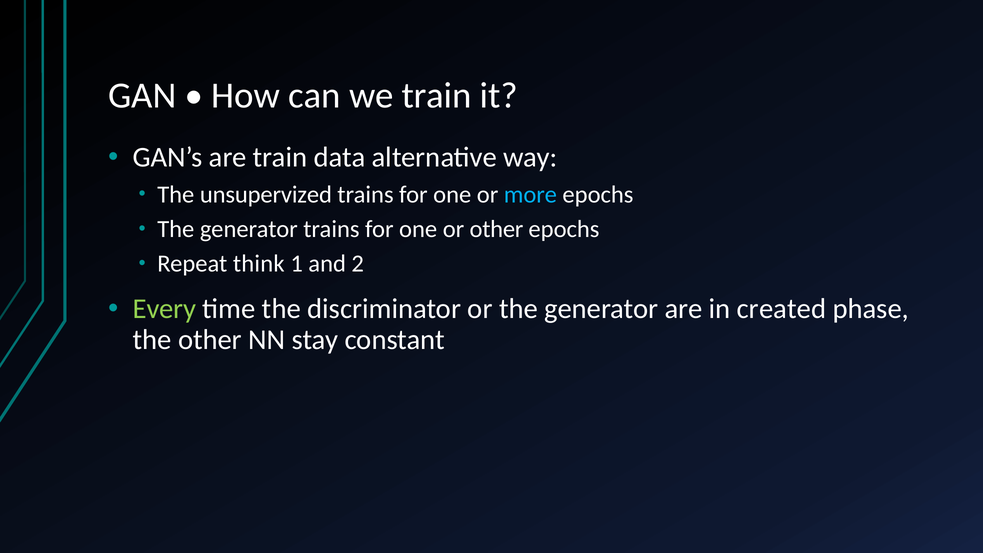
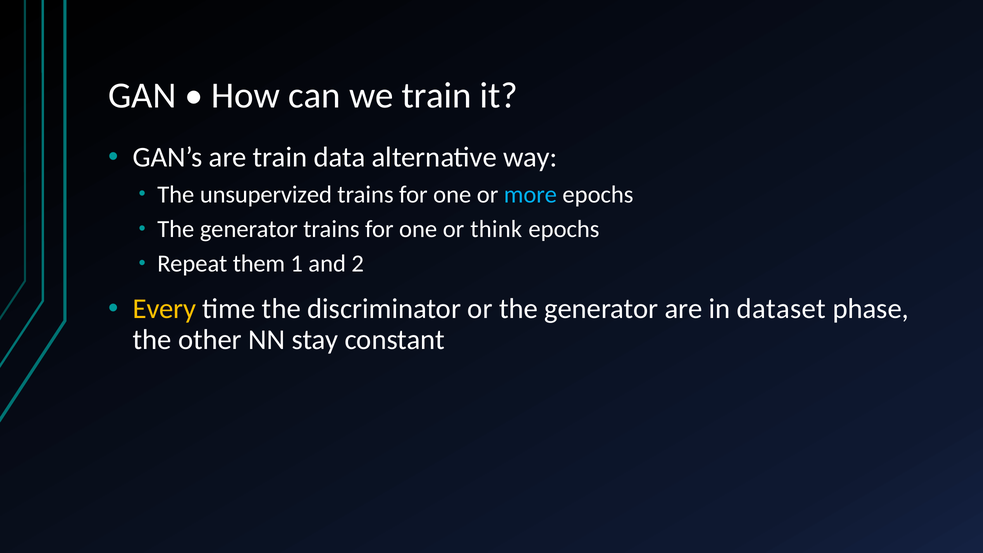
or other: other -> think (496, 229)
think: think -> them (259, 264)
Every colour: light green -> yellow (164, 309)
created: created -> dataset (781, 309)
